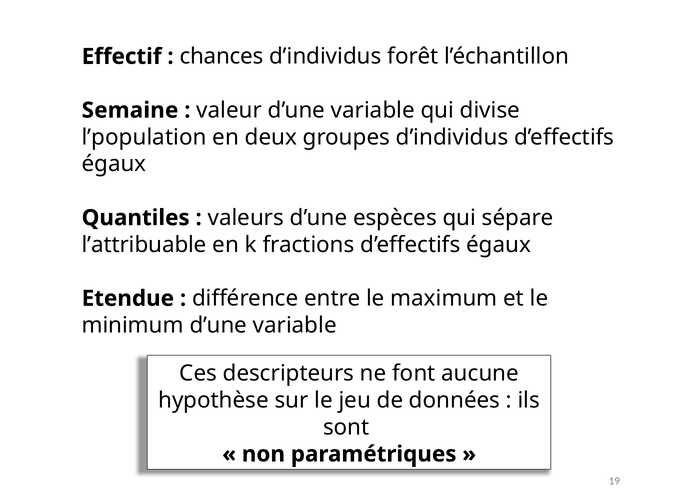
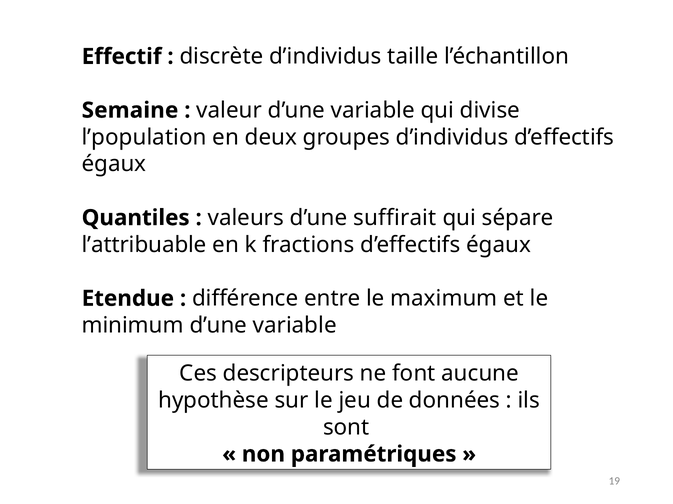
chances: chances -> discrète (221, 57)
forêt: forêt -> taille (413, 57)
espèces: espèces -> suffirait (395, 218)
